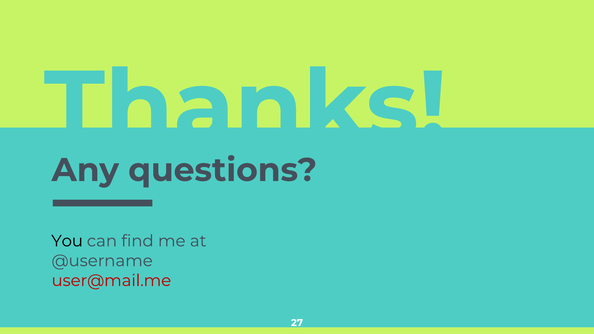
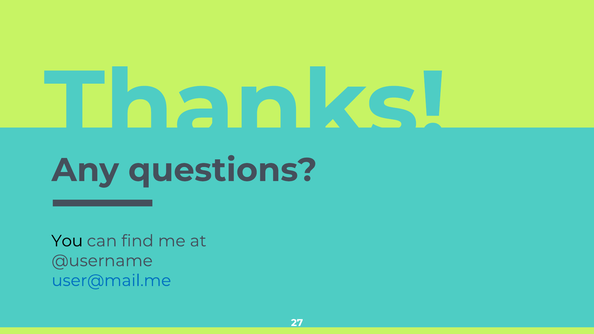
user@mail.me colour: red -> blue (111, 281)
